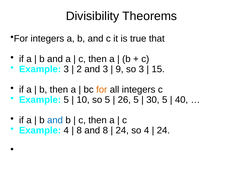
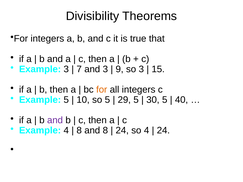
2: 2 -> 7 (79, 69)
26: 26 -> 29 (124, 100)
and colour: blue -> purple (55, 120)
